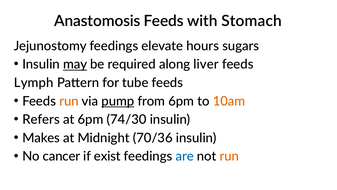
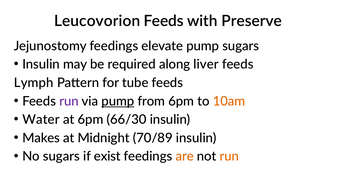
Anastomosis: Anastomosis -> Leucovorion (97, 21)
Stomach: Stomach -> Preserve (252, 21)
elevate hours: hours -> pump (203, 46)
may underline: present -> none (75, 64)
run colour: orange -> purple (69, 101)
Refers: Refers -> Water (41, 119)
74/30: 74/30 -> 66/30 (127, 119)
70/36: 70/36 -> 70/89 (153, 138)
No cancer: cancer -> sugars (61, 156)
are colour: blue -> orange (185, 156)
